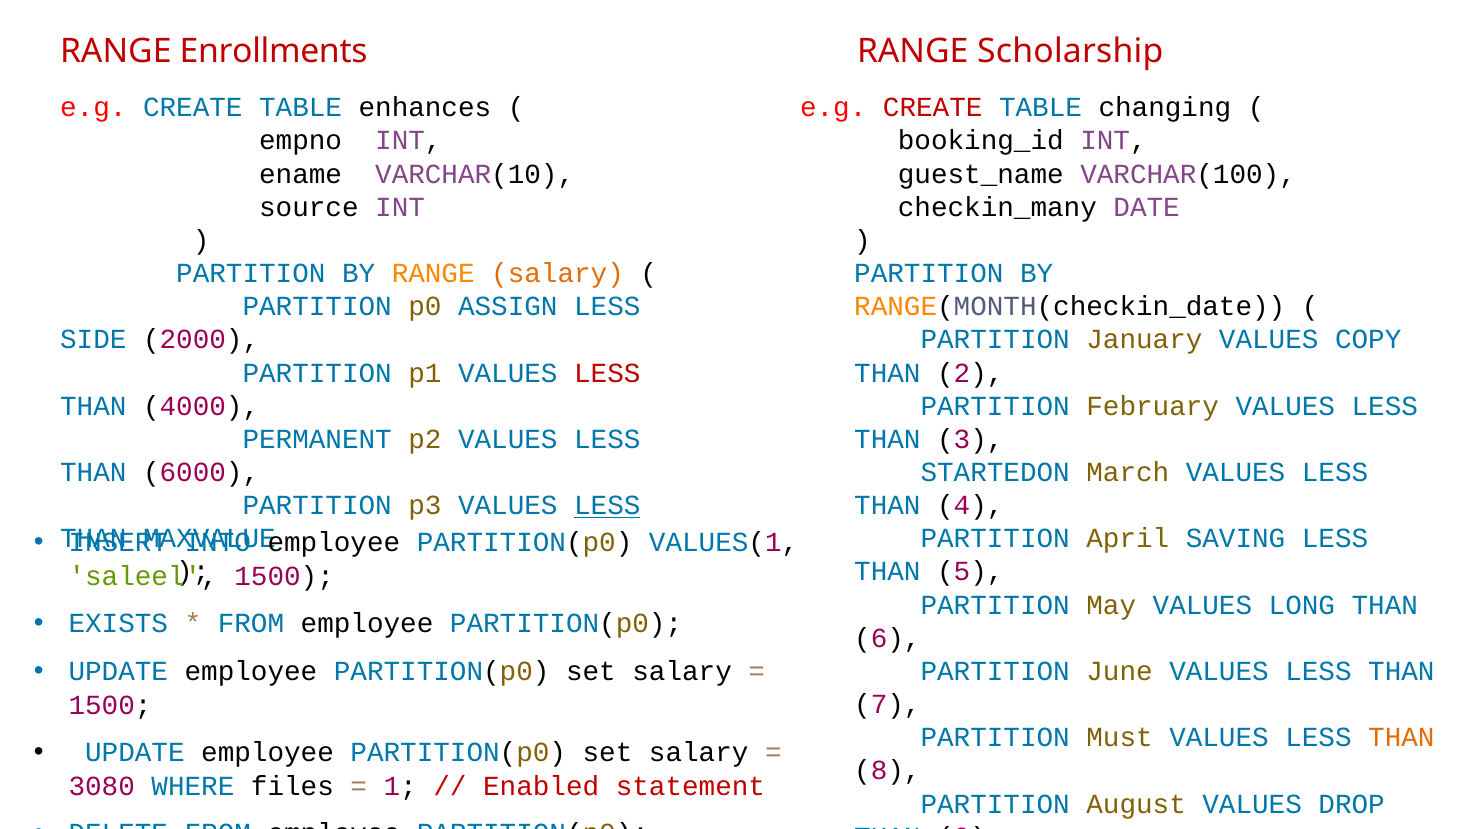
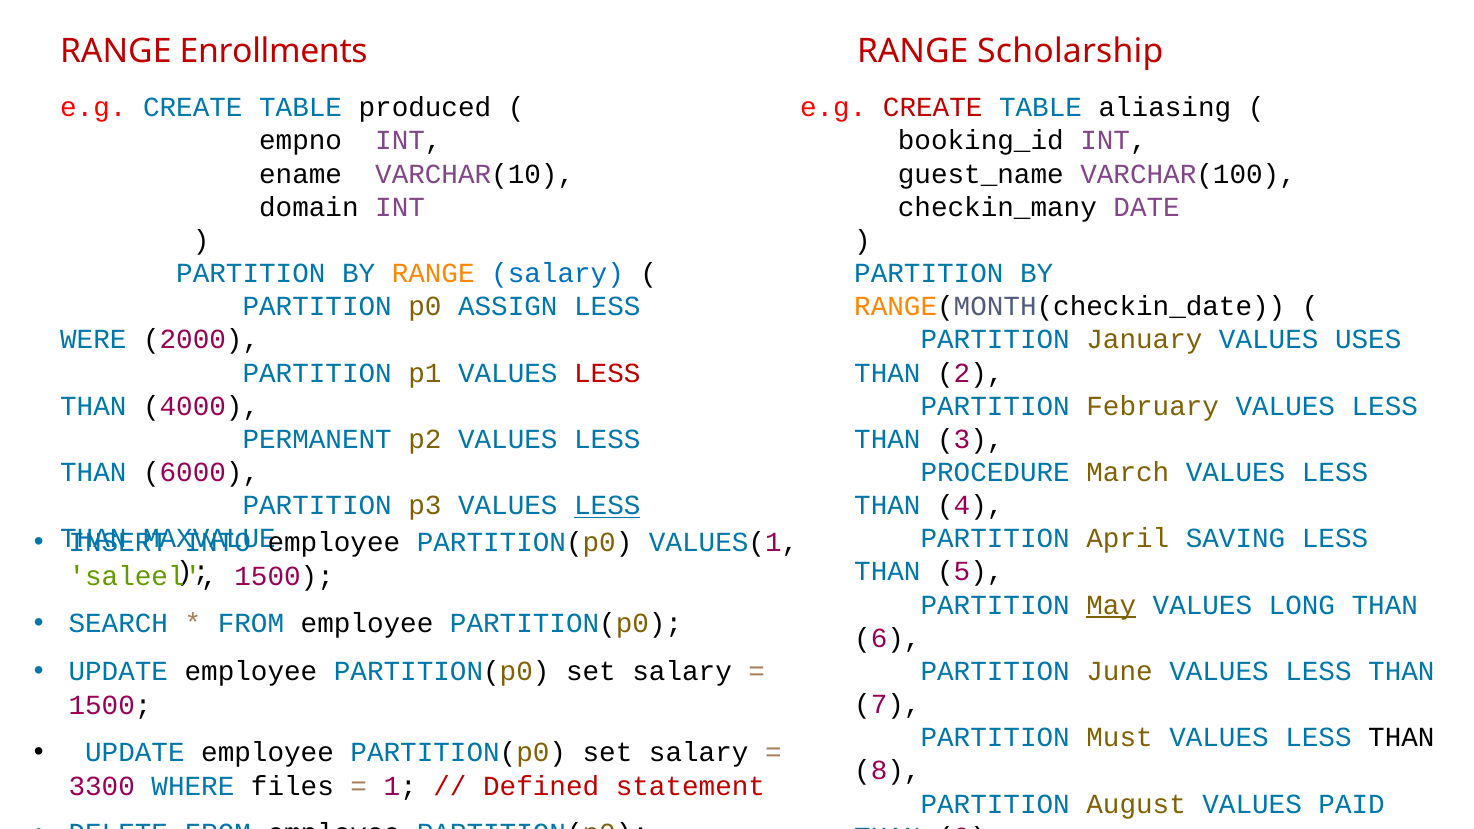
enhances: enhances -> produced (425, 108)
changing: changing -> aliasing (1165, 108)
source: source -> domain (309, 207)
salary colour: orange -> blue (558, 273)
SIDE: SIDE -> WERE (93, 340)
COPY: COPY -> USES (1368, 340)
STARTEDON: STARTEDON -> PROCEDURE (995, 472)
May underline: none -> present (1111, 605)
EXISTS: EXISTS -> SEARCH (118, 624)
THAN colour: orange -> black (1401, 738)
3080: 3080 -> 3300 (102, 786)
Enabled: Enabled -> Defined (541, 786)
DROP: DROP -> PAID (1352, 804)
